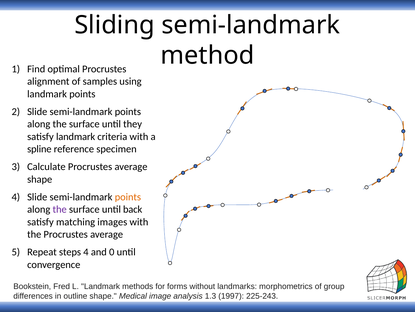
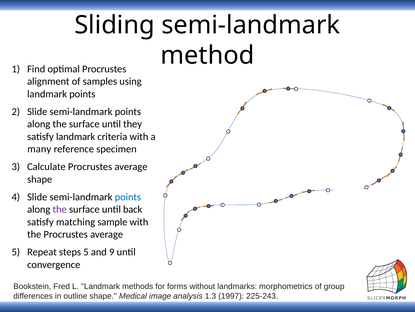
spline: spline -> many (39, 149)
points colour: orange -> blue (128, 197)
images: images -> sample (112, 221)
steps 4: 4 -> 5 (86, 252)
0: 0 -> 9 (112, 252)
